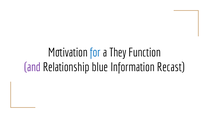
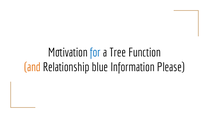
They: They -> Tree (118, 52)
and colour: purple -> orange (32, 67)
Recast: Recast -> Please (171, 67)
